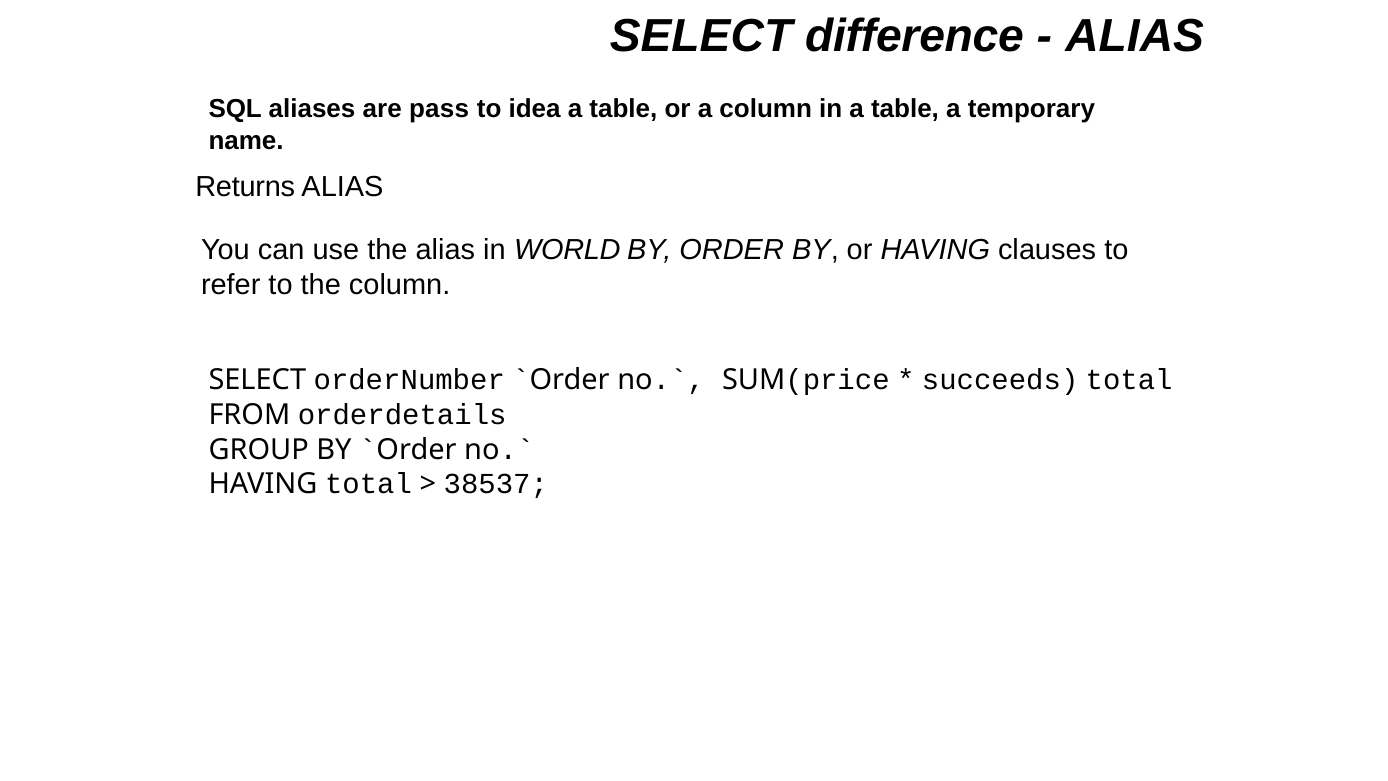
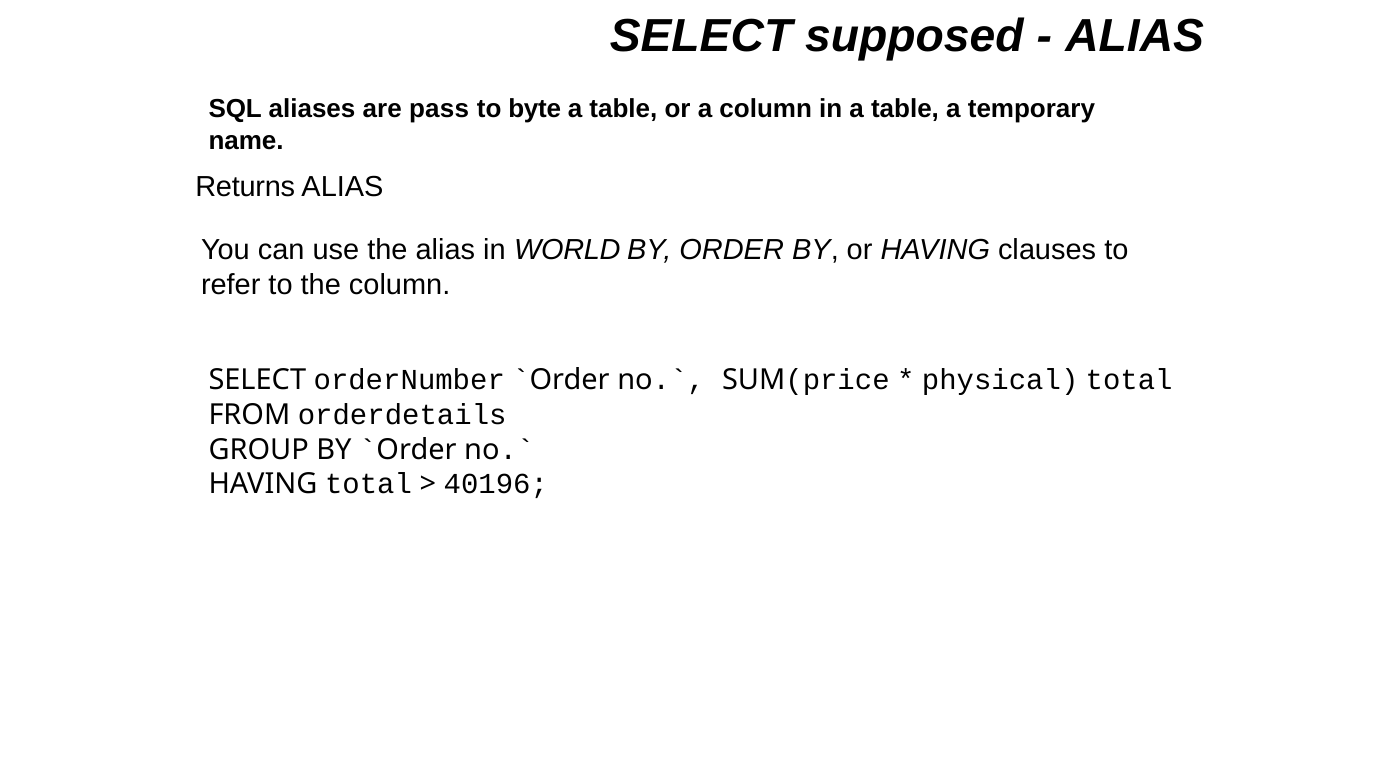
difference: difference -> supposed (914, 36)
idea: idea -> byte (535, 109)
succeeds: succeeds -> physical (1000, 380)
38537: 38537 -> 40196 (496, 484)
